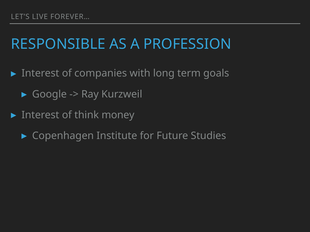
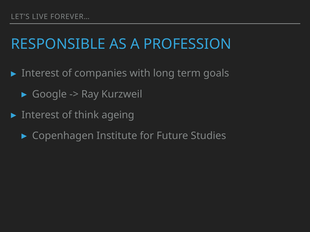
money: money -> ageing (118, 115)
